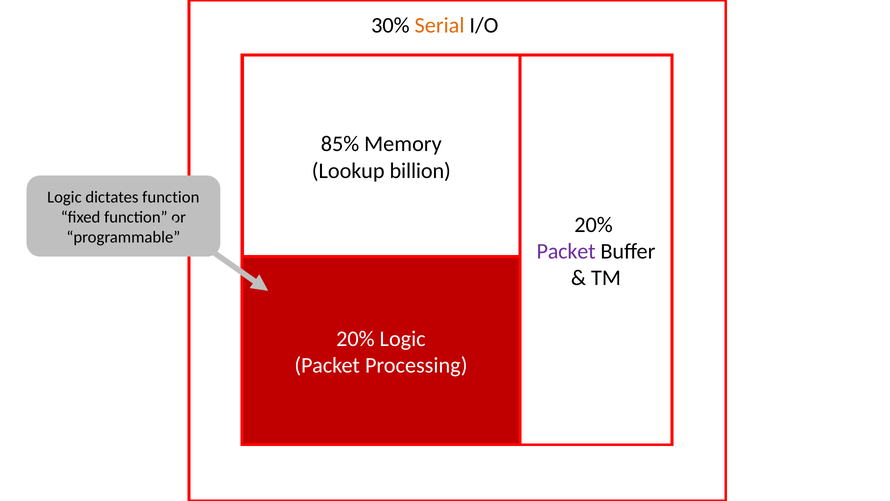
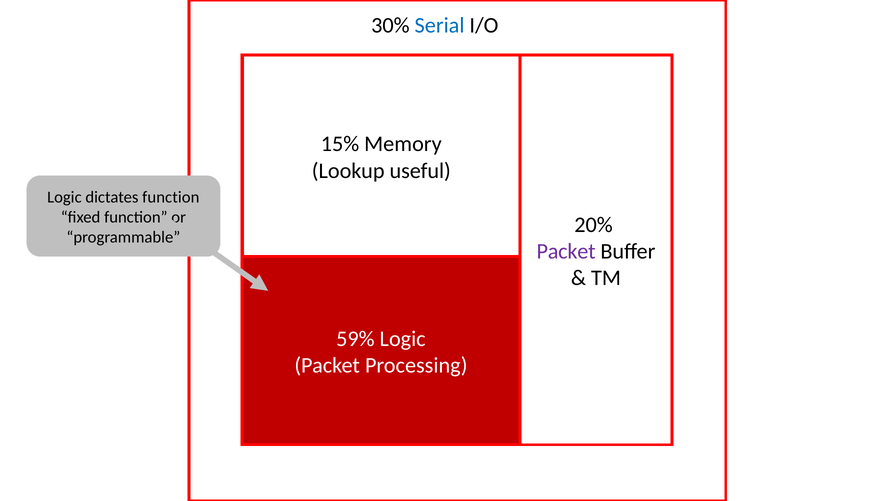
Serial colour: orange -> blue (440, 25)
85%: 85% -> 15% (340, 144)
billion: billion -> useful (420, 171)
20%: 20% -> 59% (355, 339)
